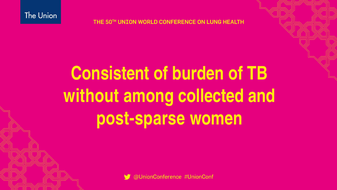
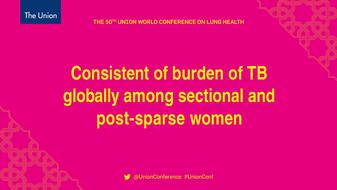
without: without -> globally (91, 96)
collected: collected -> sectional (211, 96)
